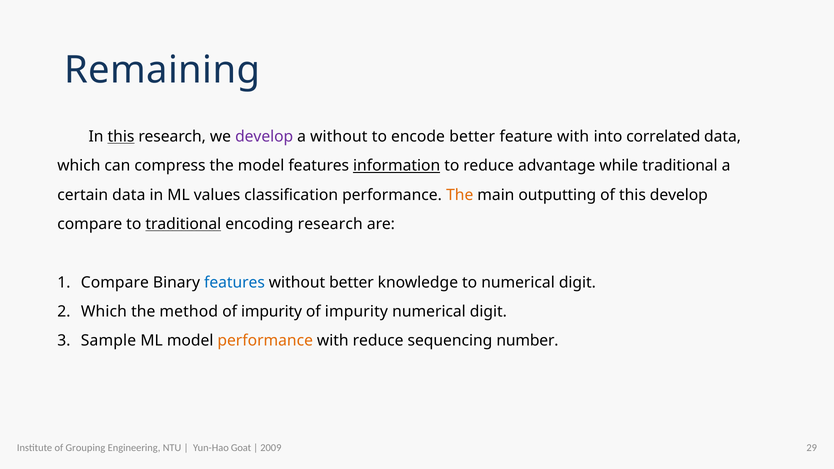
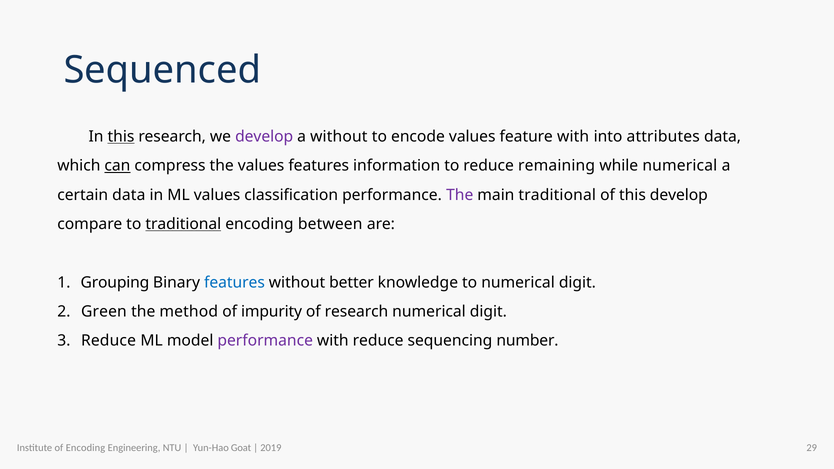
Remaining: Remaining -> Sequenced (162, 70)
encode better: better -> values (472, 137)
correlated: correlated -> attributes (663, 137)
can underline: none -> present (117, 166)
the model: model -> values (261, 166)
information underline: present -> none (397, 166)
advantage: advantage -> remaining (557, 166)
while traditional: traditional -> numerical (680, 166)
The colour: orange -> purple (460, 195)
main outputting: outputting -> traditional (557, 195)
encoding research: research -> between (330, 224)
Compare: Compare -> Grouping (115, 282)
Which: Which -> Green (104, 312)
impurity: impurity -> research (356, 312)
Sample: Sample -> Reduce (108, 341)
performance colour: orange -> purple (265, 341)
of Grouping: Grouping -> Encoding (85, 448)
2009: 2009 -> 2019 (271, 448)
